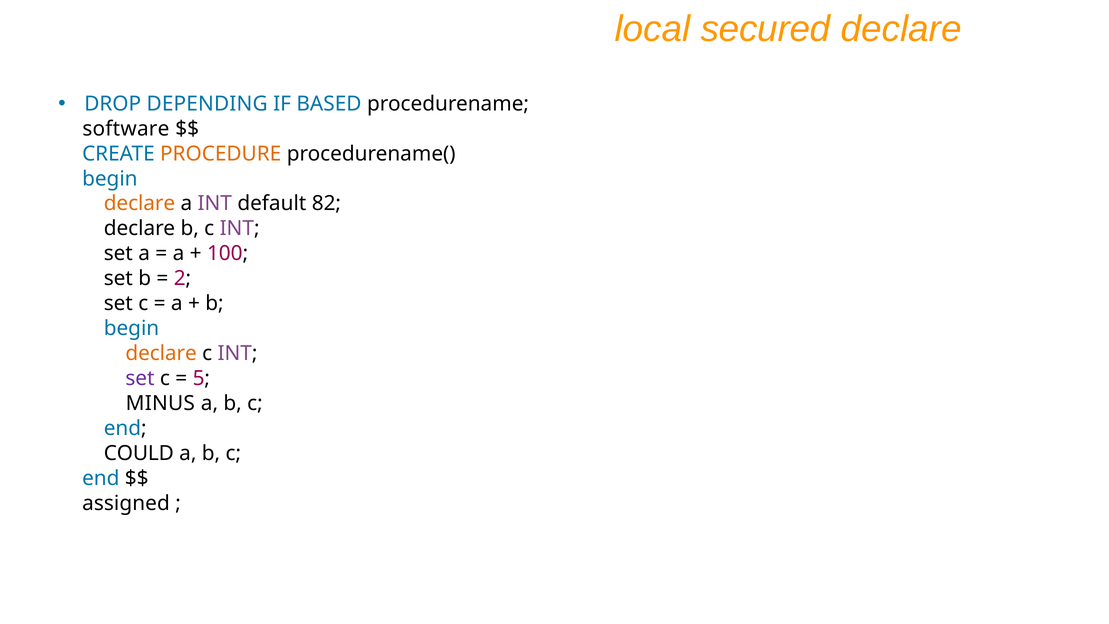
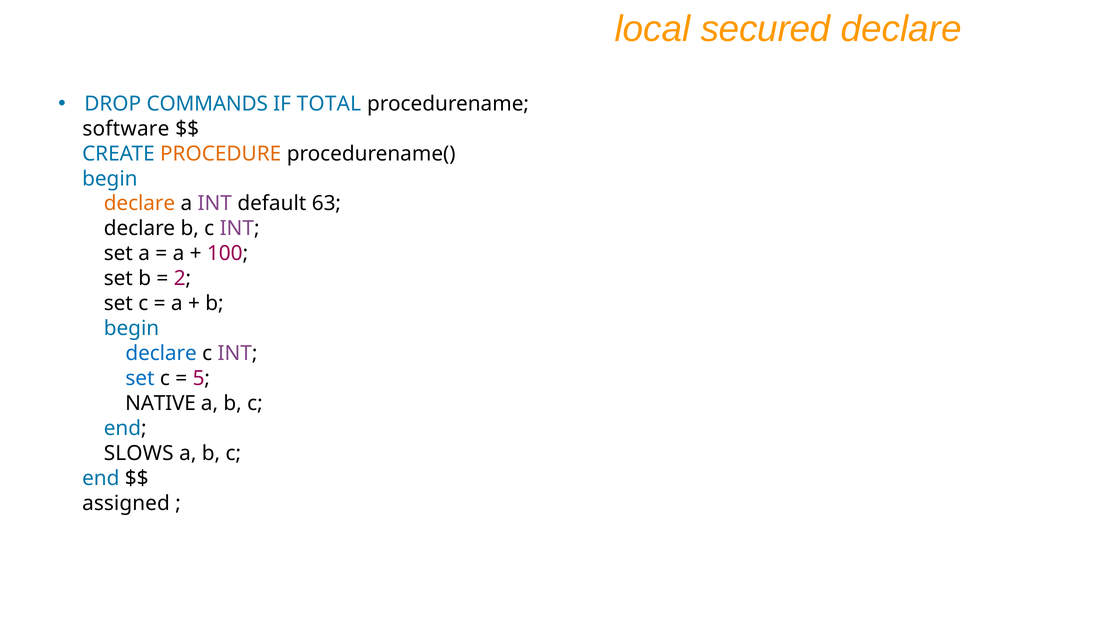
DEPENDING: DEPENDING -> COMMANDS (207, 104)
BASED: BASED -> TOTAL (329, 104)
82: 82 -> 63 (326, 204)
declare colour: orange -> blue (161, 353)
set colour: purple -> blue (140, 378)
MINUS: MINUS -> NATIVE (161, 403)
COULD: COULD -> SLOWS (139, 453)
